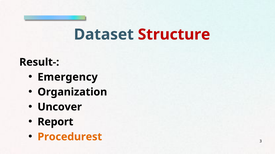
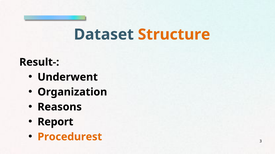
Structure colour: red -> orange (174, 35)
Emergency: Emergency -> Underwent (68, 77)
Uncover: Uncover -> Reasons (60, 107)
